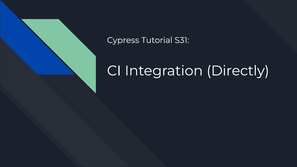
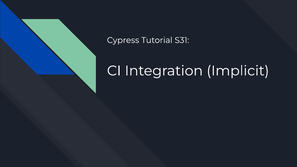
Directly: Directly -> Implicit (238, 71)
